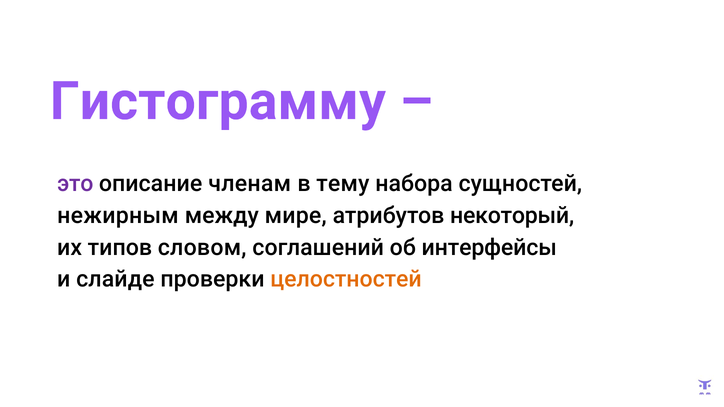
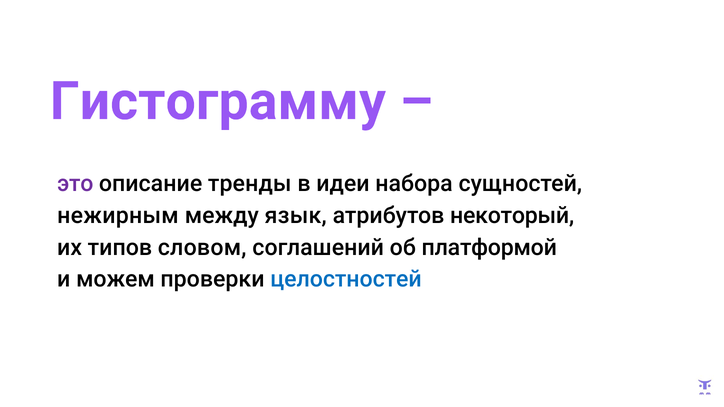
членам: членам -> тренды (250, 184)
тему: тему -> идеи (343, 184)
мире: мире -> язык (296, 216)
интерфейсы: интерфейсы -> платформой (489, 248)
слайде: слайде -> можем (115, 280)
целостностей colour: orange -> blue (346, 280)
